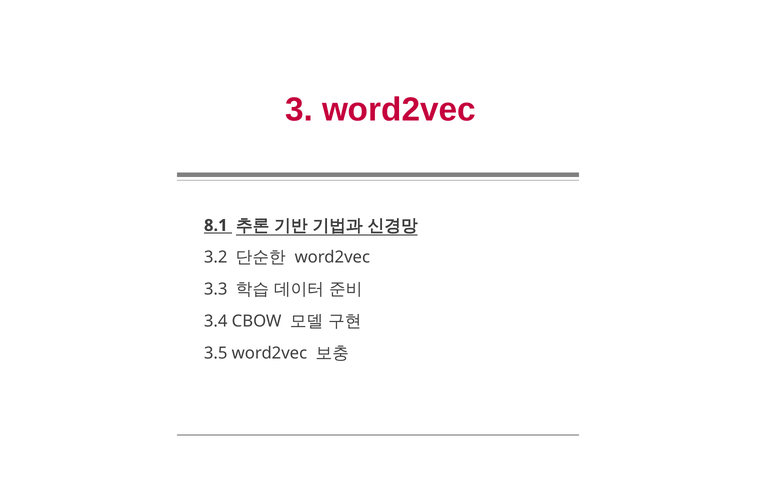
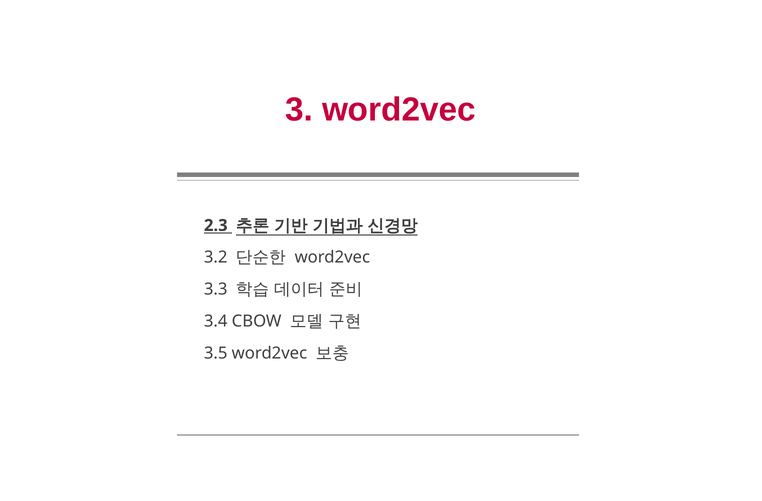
8.1: 8.1 -> 2.3 (216, 225)
